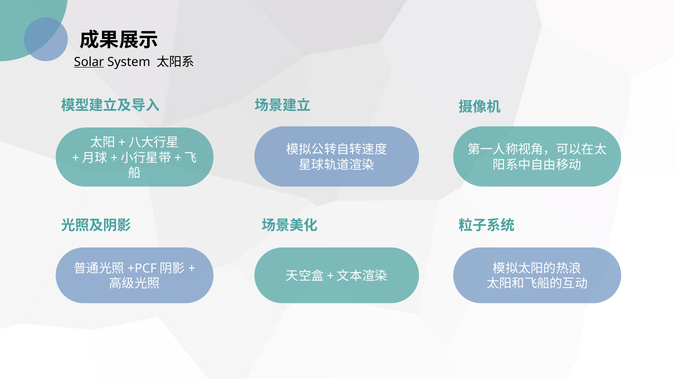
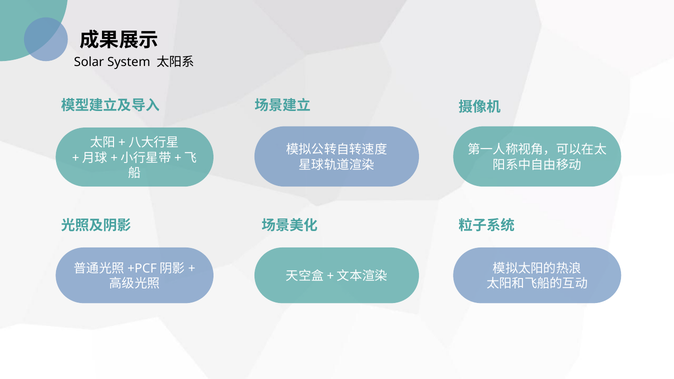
Solar underline: present -> none (89, 62)
